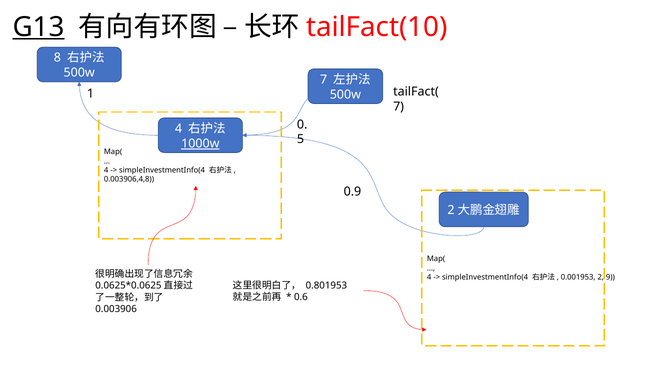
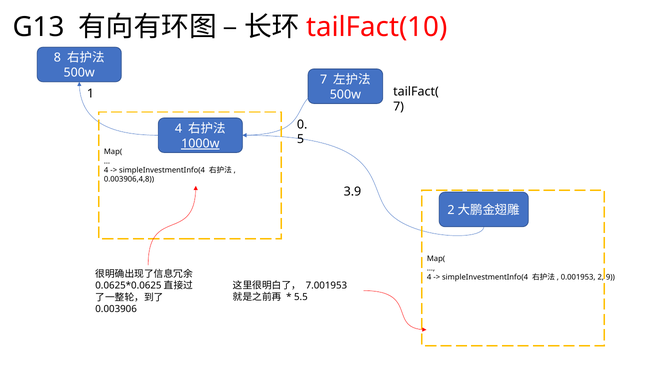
G13 underline: present -> none (38, 27)
0.9: 0.9 -> 3.9 (352, 192)
0.801953: 0.801953 -> 7.001953 (326, 286)
0.6: 0.6 -> 5.5 (301, 298)
